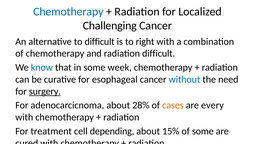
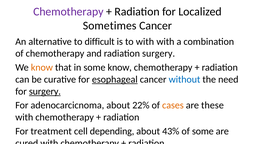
Chemotherapy colour: blue -> purple (68, 11)
Challenging: Challenging -> Sometimes (110, 26)
to right: right -> with (145, 41)
radiation difficult: difficult -> surgery (159, 53)
know colour: blue -> orange (42, 67)
some week: week -> know (120, 67)
esophageal underline: none -> present (115, 79)
28%: 28% -> 22% (141, 105)
every: every -> these (212, 105)
15%: 15% -> 43% (171, 131)
